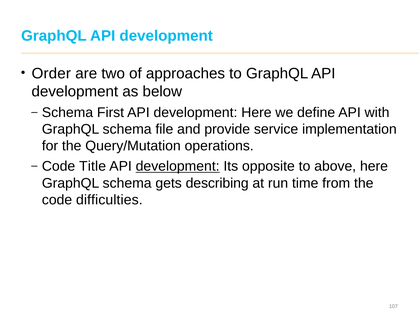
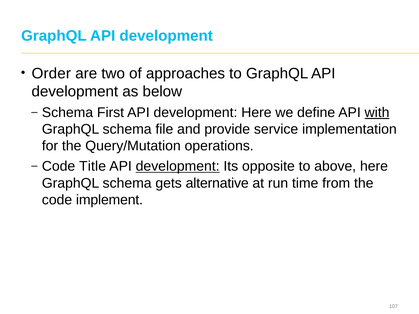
with underline: none -> present (377, 113)
describing: describing -> alternative (217, 183)
difficulties: difficulties -> implement (109, 200)
